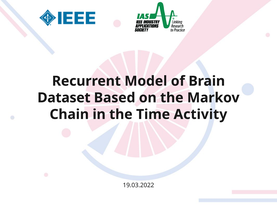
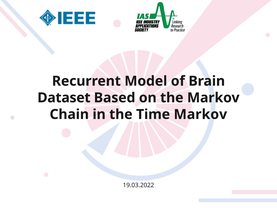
Time Activity: Activity -> Markov (200, 114)
